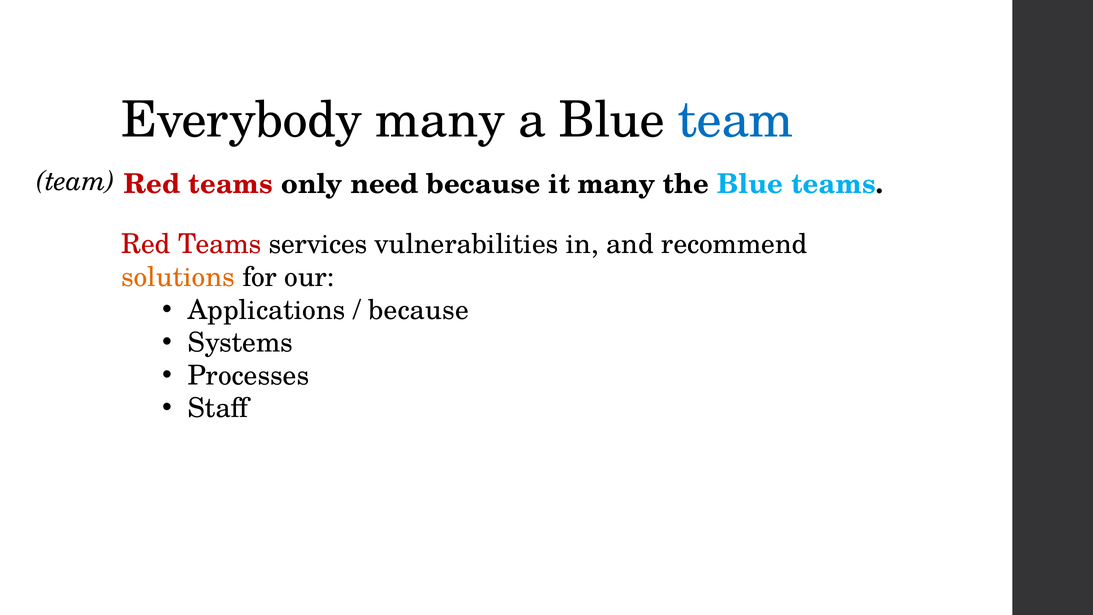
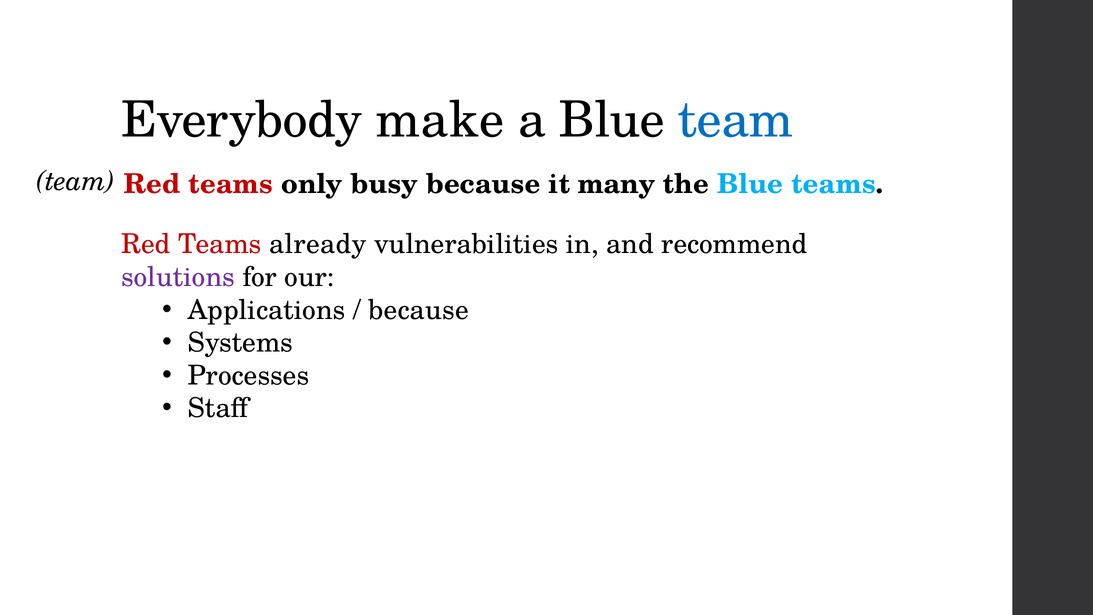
Everybody many: many -> make (440, 120)
need: need -> busy (384, 184)
services: services -> already (318, 244)
solutions colour: orange -> purple (178, 277)
